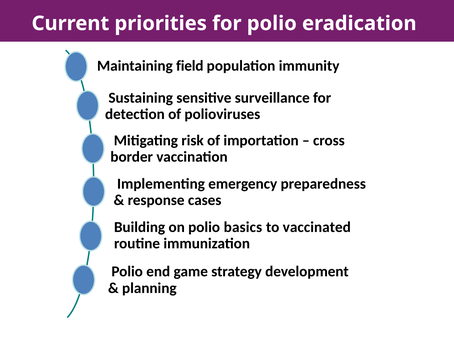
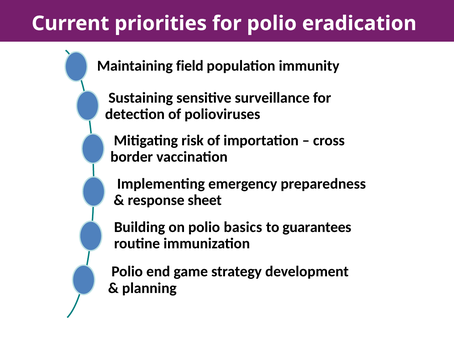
cases: cases -> sheet (205, 200)
vaccinated: vaccinated -> guarantees (317, 227)
